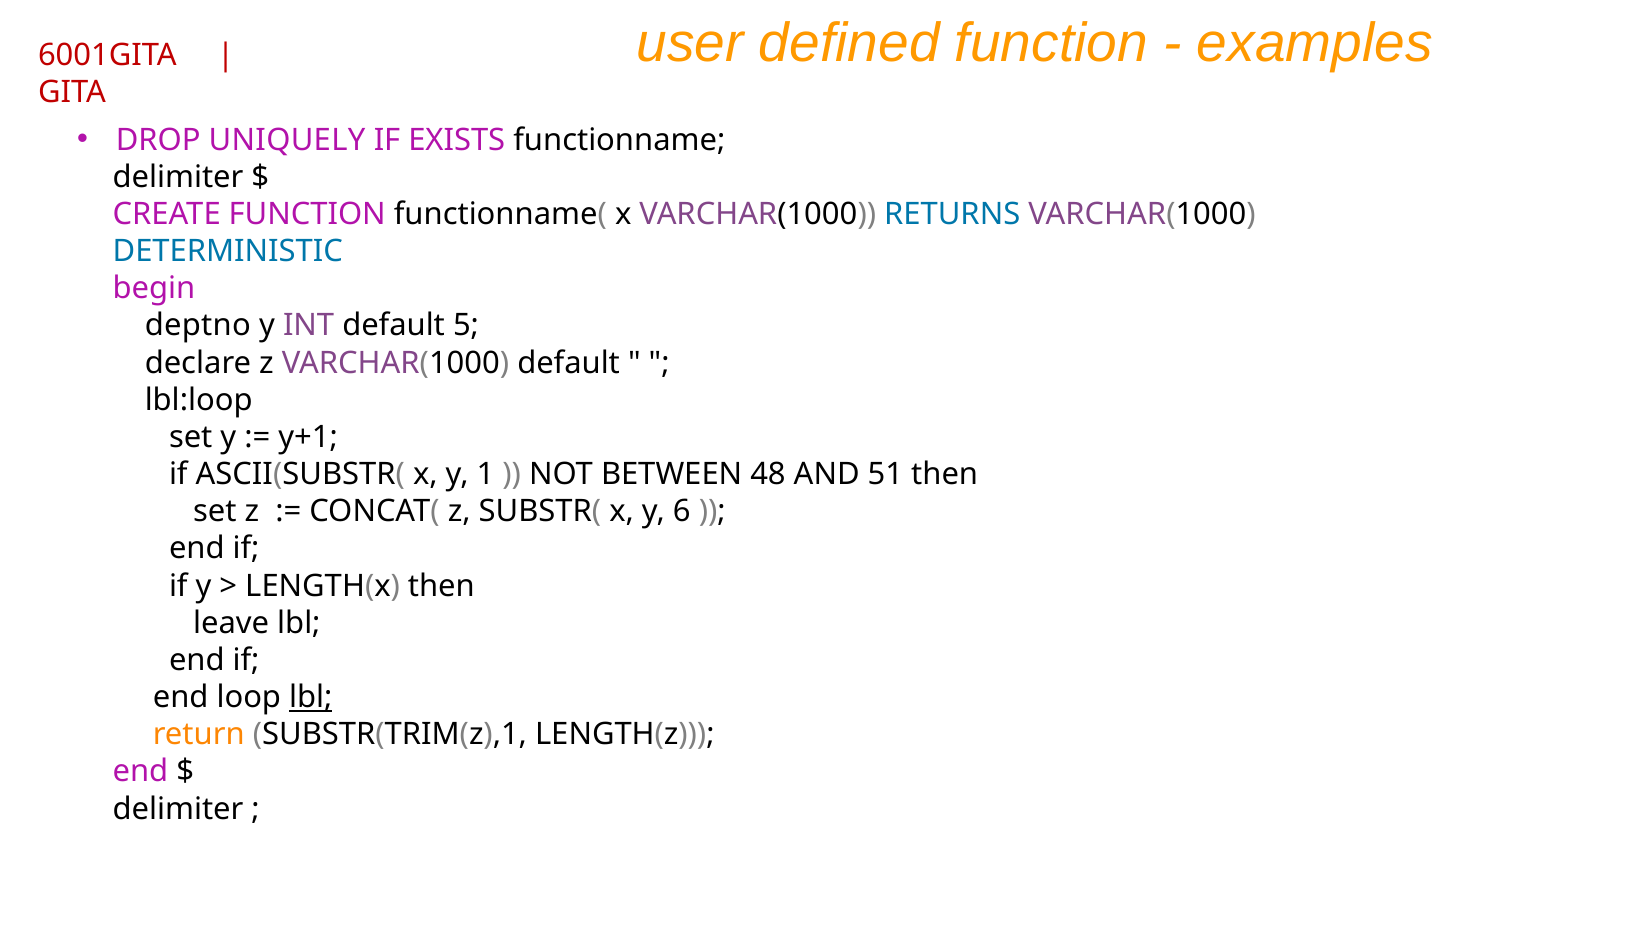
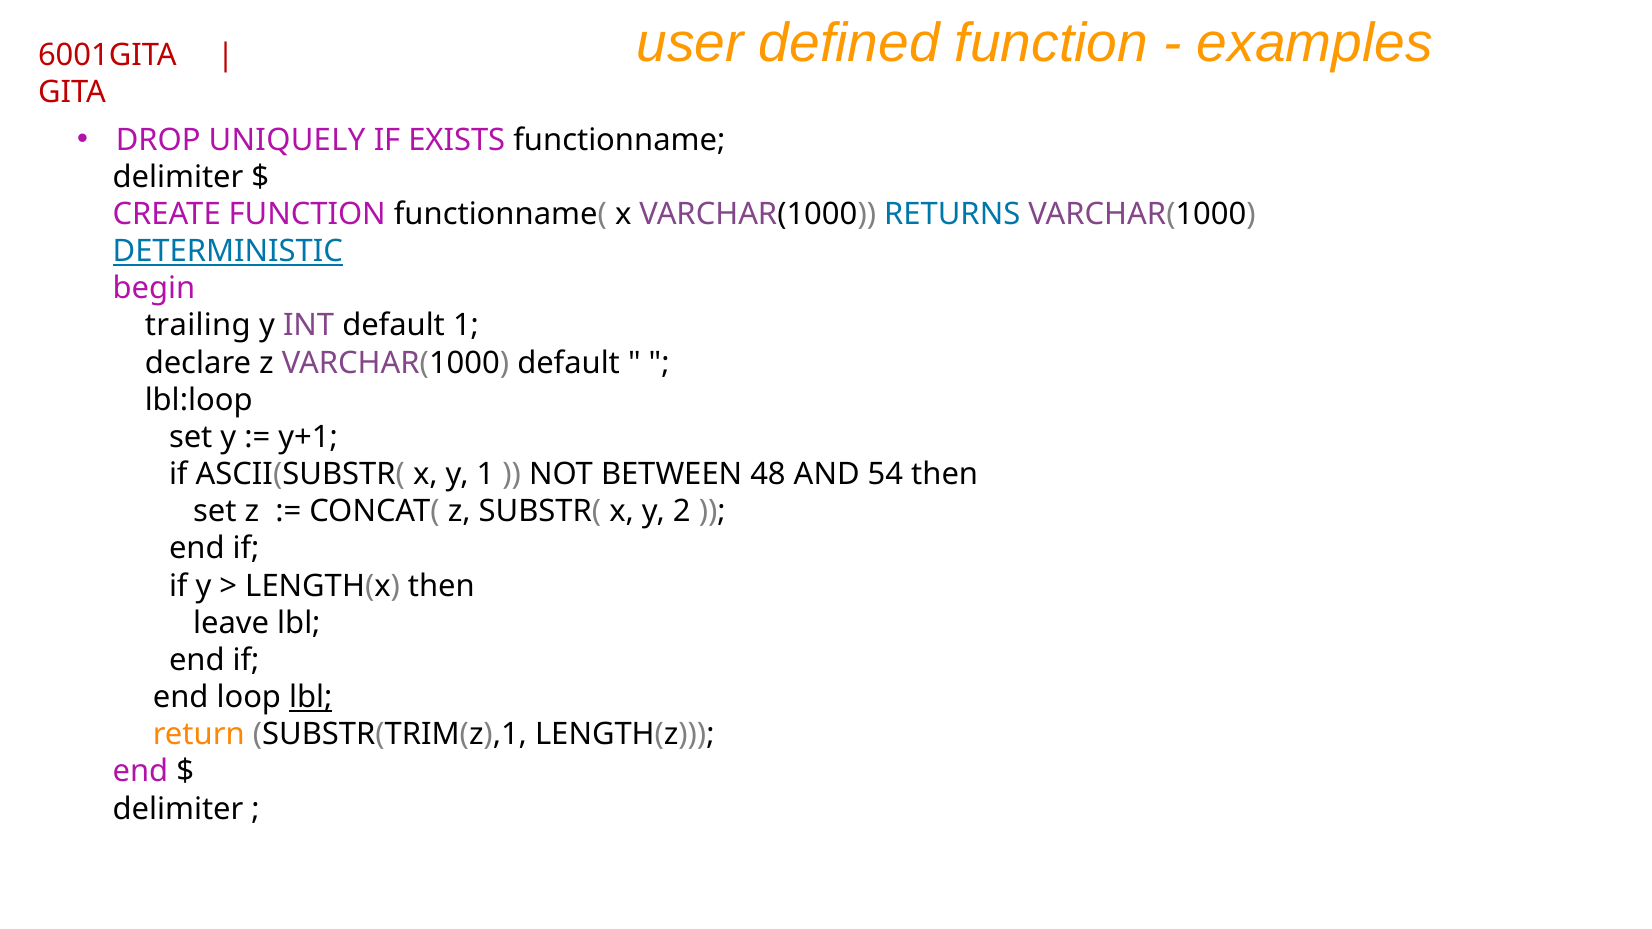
DETERMINISTIC underline: none -> present (228, 251)
deptno: deptno -> trailing (198, 326)
default 5: 5 -> 1 (466, 326)
51: 51 -> 54 (885, 474)
6: 6 -> 2 (682, 512)
